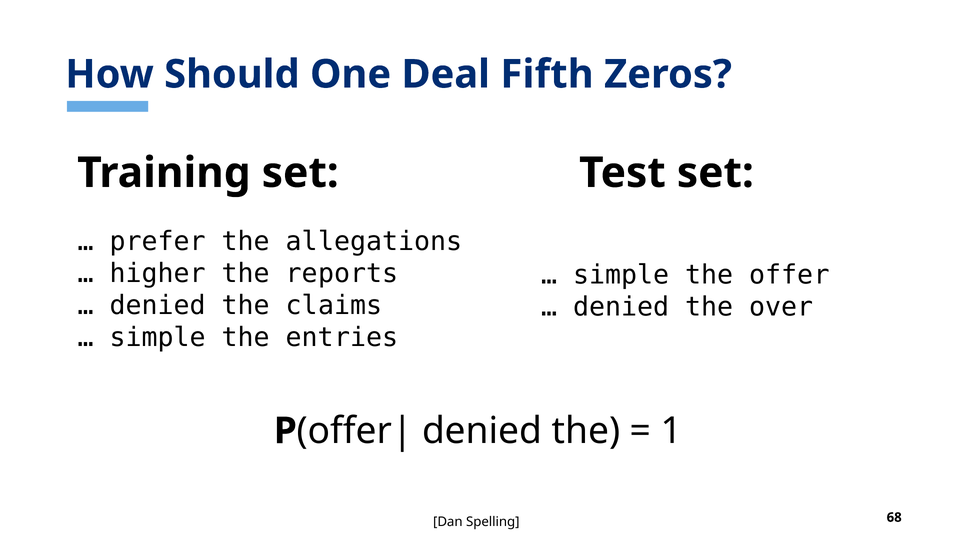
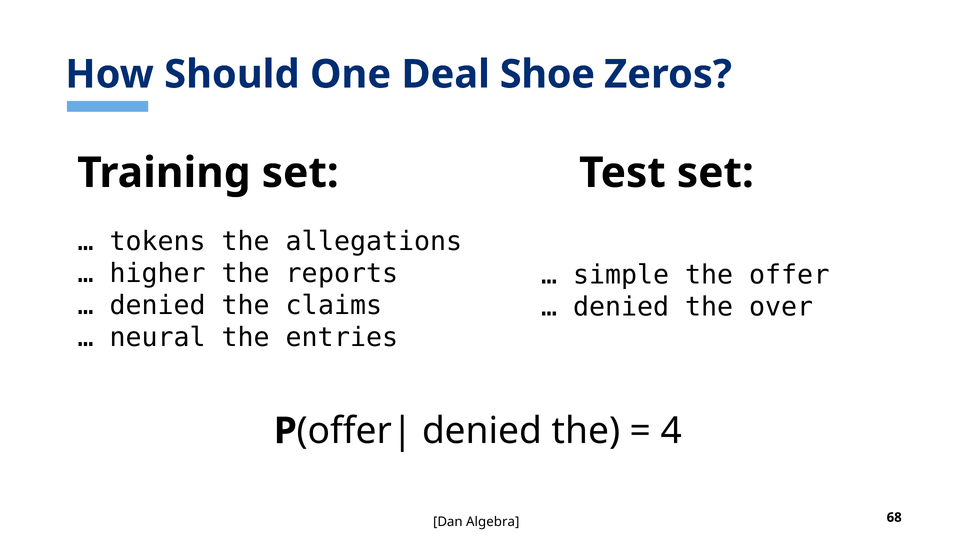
Fifth: Fifth -> Shoe (547, 74)
prefer: prefer -> tokens (158, 241)
simple: simple -> neural (158, 337)
1: 1 -> 4 (671, 431)
Spelling: Spelling -> Algebra (493, 522)
